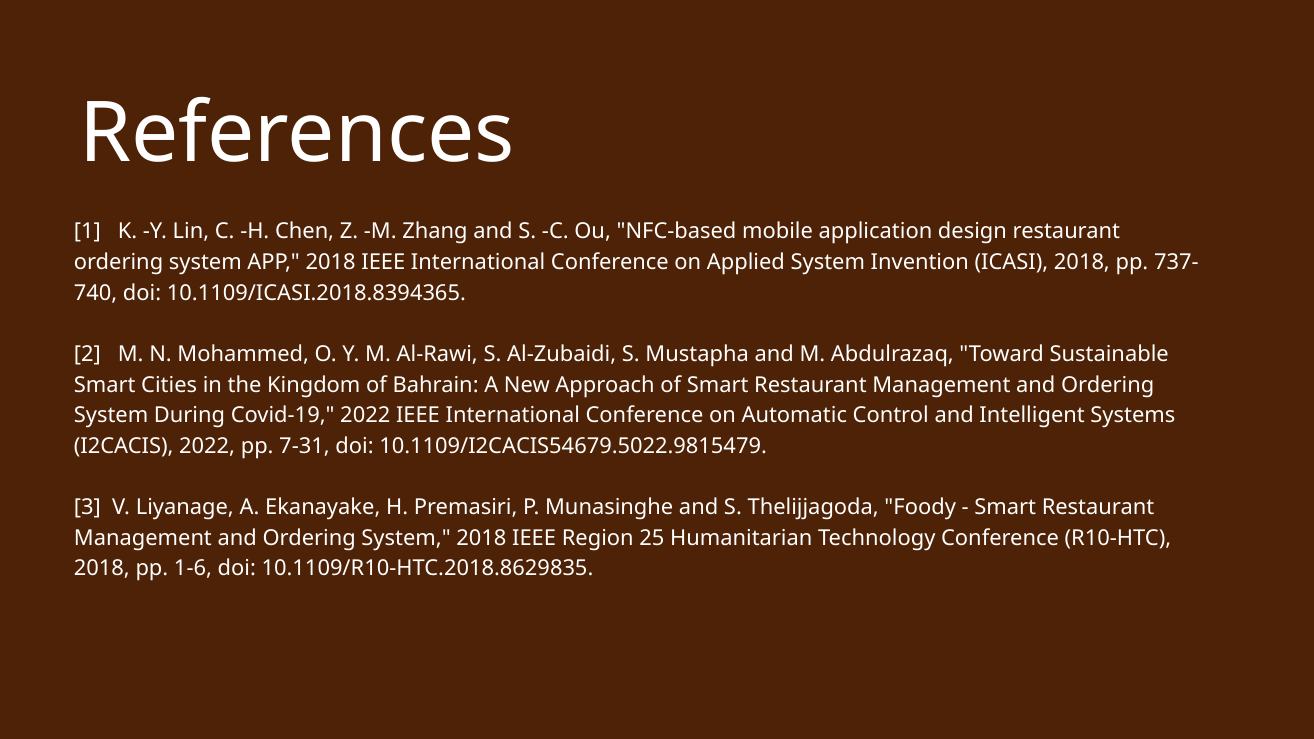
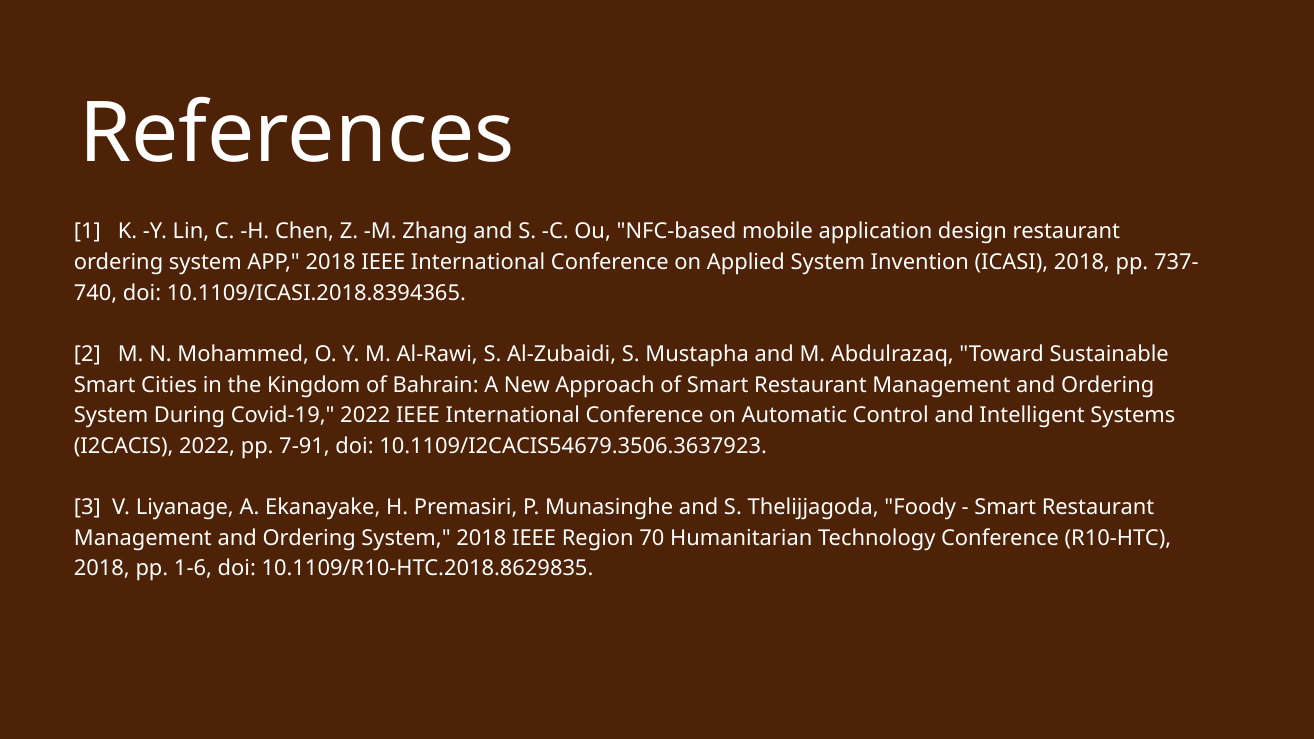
7-31: 7-31 -> 7-91 (305, 446)
10.1109/I2CACIS54679.5022.9815479: 10.1109/I2CACIS54679.5022.9815479 -> 10.1109/I2CACIS54679.3506.3637923 (573, 446)
25: 25 -> 70 (652, 538)
